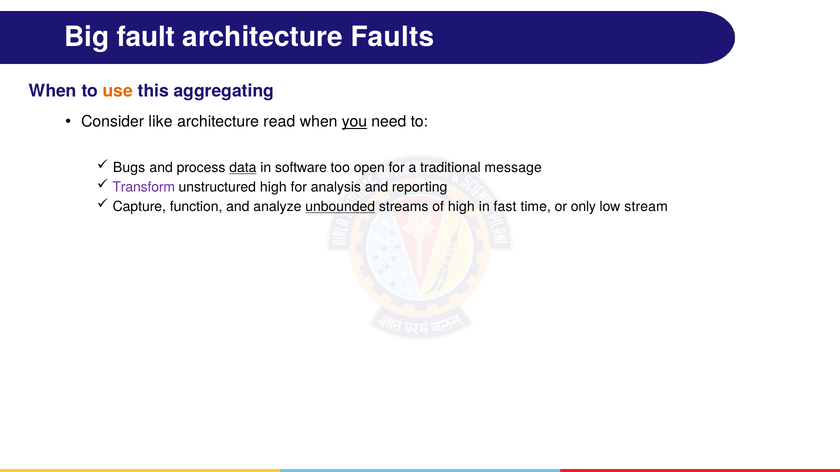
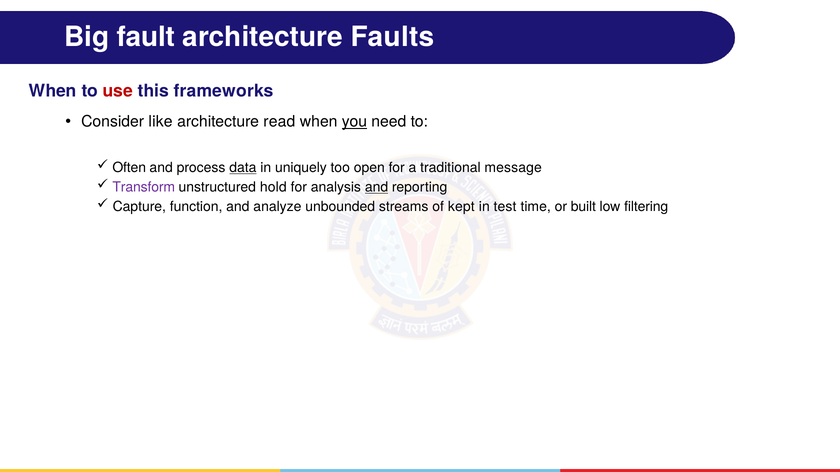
use colour: orange -> red (118, 91)
aggregating: aggregating -> frameworks (224, 91)
Bugs: Bugs -> Often (129, 168)
software: software -> uniquely (301, 168)
unstructured high: high -> hold (273, 187)
and underline: none -> present (377, 187)
unbounded underline: present -> none (340, 207)
of high: high -> kept (461, 207)
fast: fast -> test (505, 207)
only: only -> built (583, 207)
stream: stream -> filtering (646, 207)
